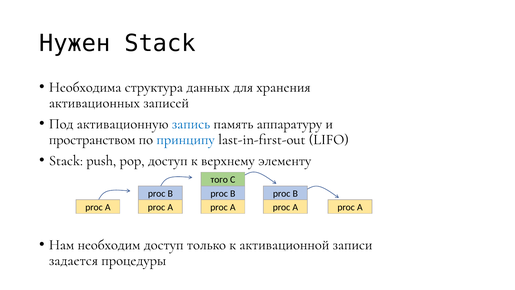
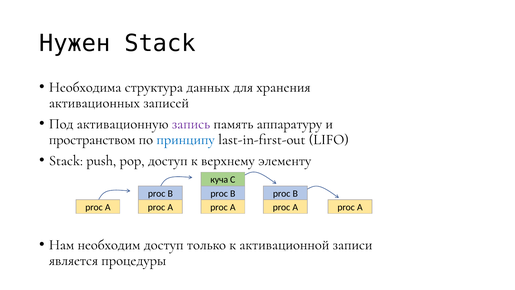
запись colour: blue -> purple (191, 123)
того: того -> куча (219, 180)
задается: задается -> является (73, 260)
